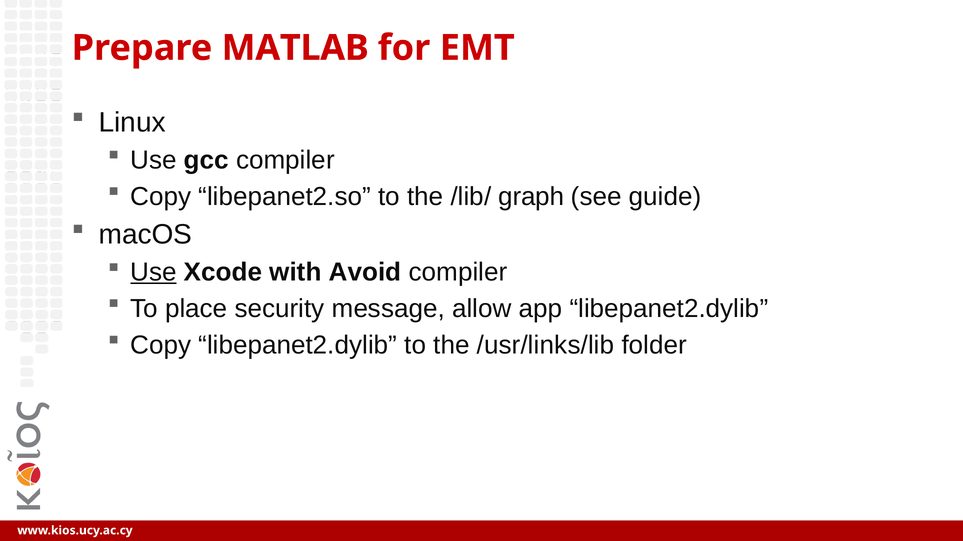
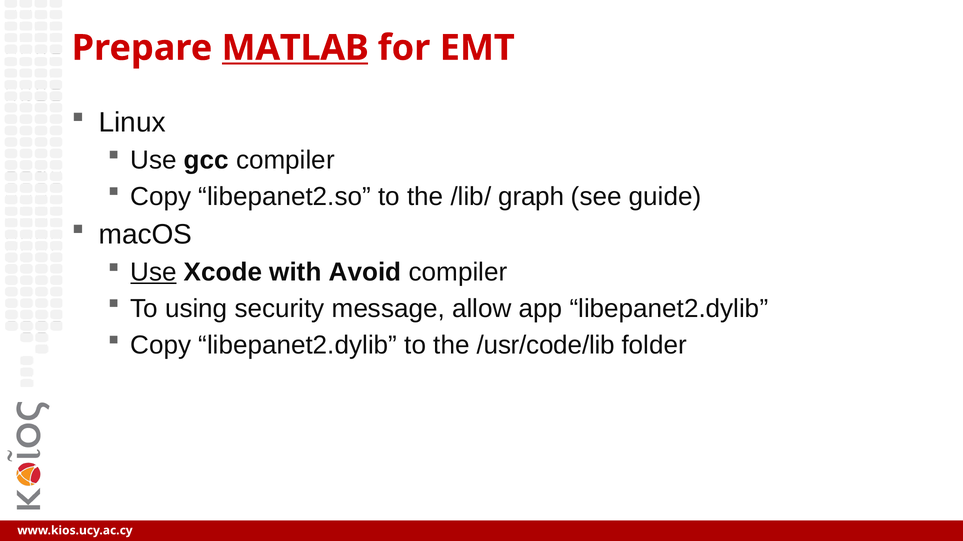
MATLAB underline: none -> present (295, 48)
place: place -> using (196, 309)
/usr/links/lib: /usr/links/lib -> /usr/code/lib (546, 345)
